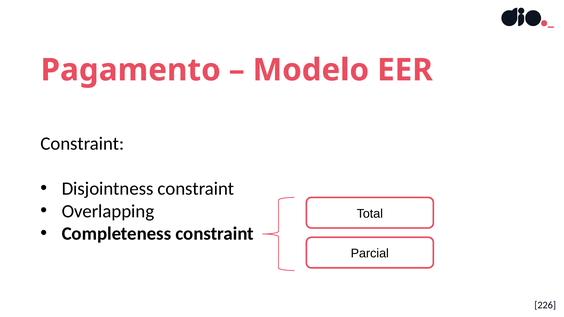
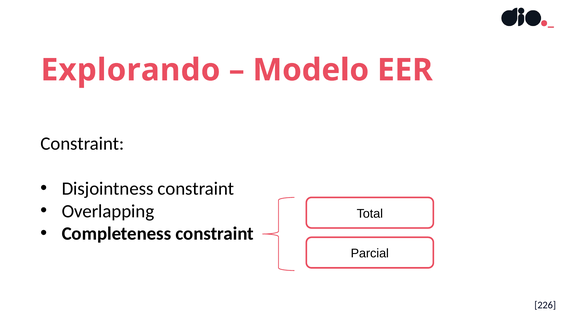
Pagamento: Pagamento -> Explorando (131, 70)
